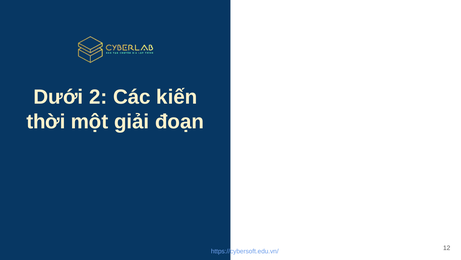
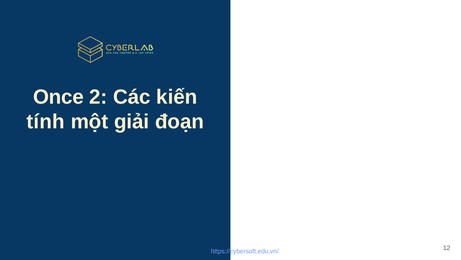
Dưới: Dưới -> Once (58, 97)
thời: thời -> tính (46, 121)
